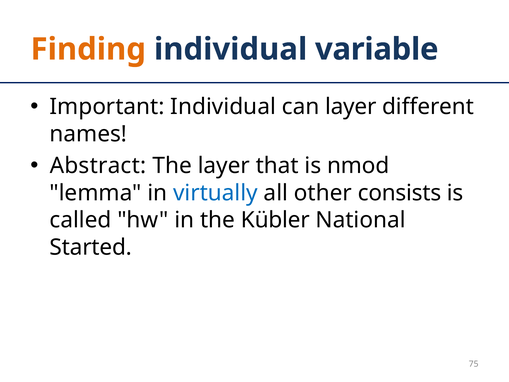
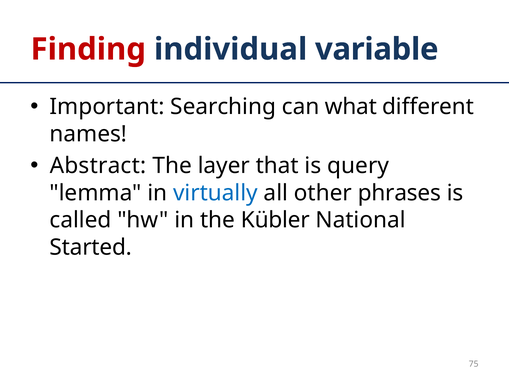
Finding colour: orange -> red (88, 49)
Important Individual: Individual -> Searching (223, 107)
can layer: layer -> what (351, 107)
nmod: nmod -> query (358, 166)
consists: consists -> phrases (399, 193)
